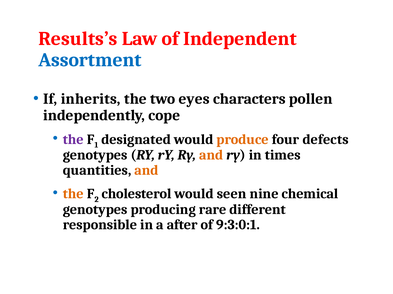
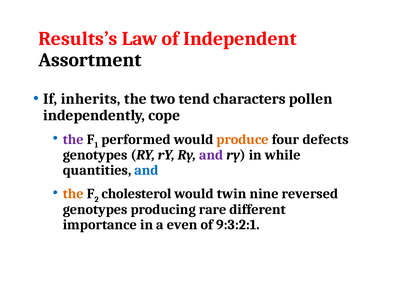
Assortment colour: blue -> black (90, 60)
eyes: eyes -> tend (194, 99)
designated: designated -> performed (136, 140)
and colour: orange -> purple (211, 155)
times: times -> while (283, 155)
and colour: orange -> blue (147, 171)
seen: seen -> twin (232, 194)
chemical: chemical -> reversed (310, 194)
responsible: responsible -> importance (100, 225)
after: after -> even (182, 225)
9:3:0:1: 9:3:0:1 -> 9:3:2:1 (238, 225)
